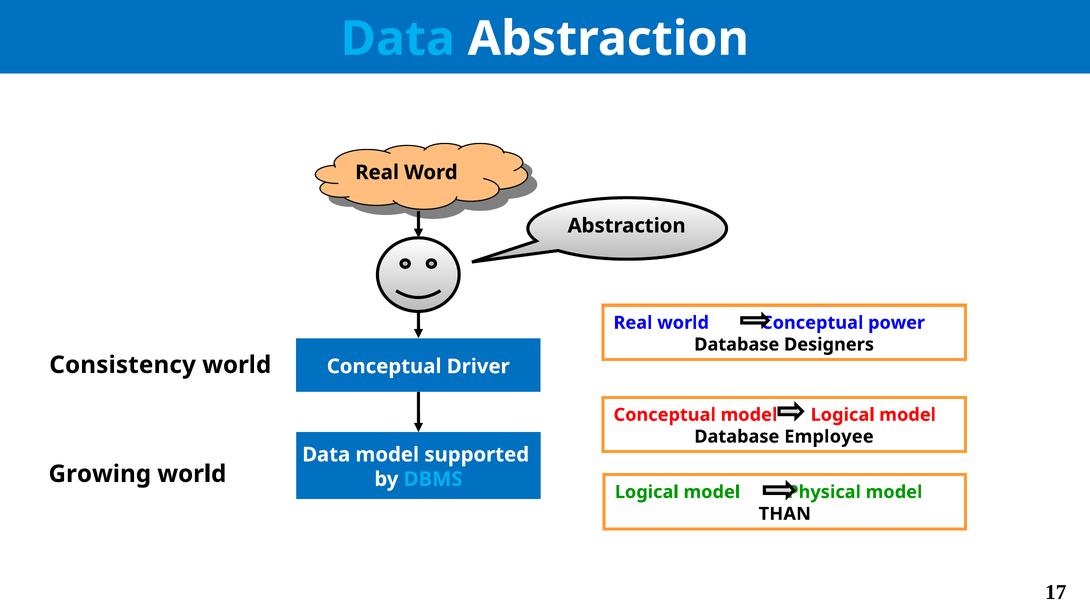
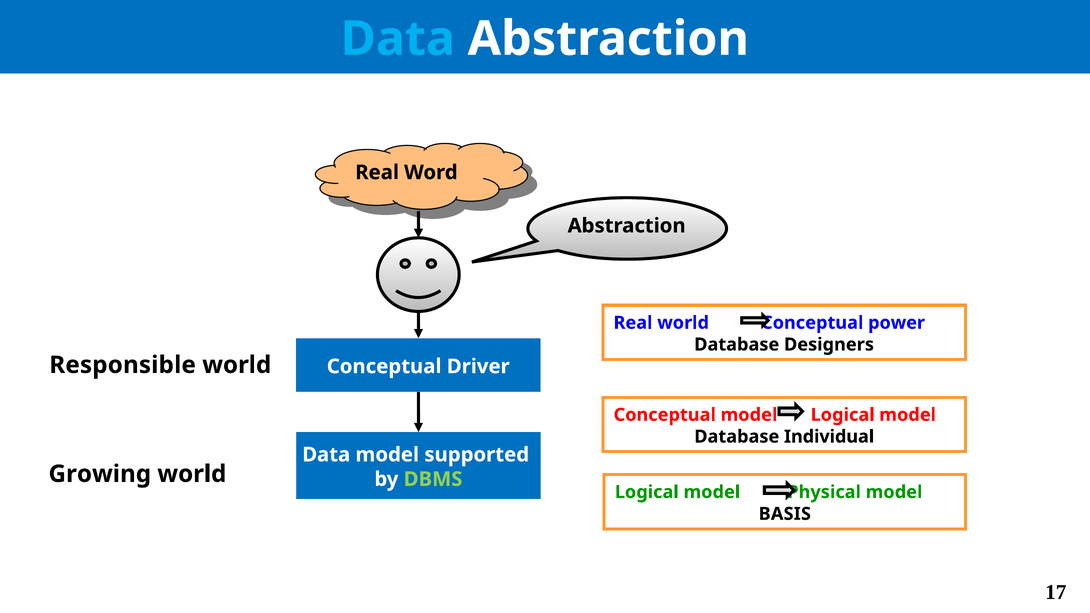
Consistency: Consistency -> Responsible (123, 365)
Employee: Employee -> Individual (829, 437)
DBMS colour: light blue -> light green (433, 479)
THAN: THAN -> BASIS (785, 514)
